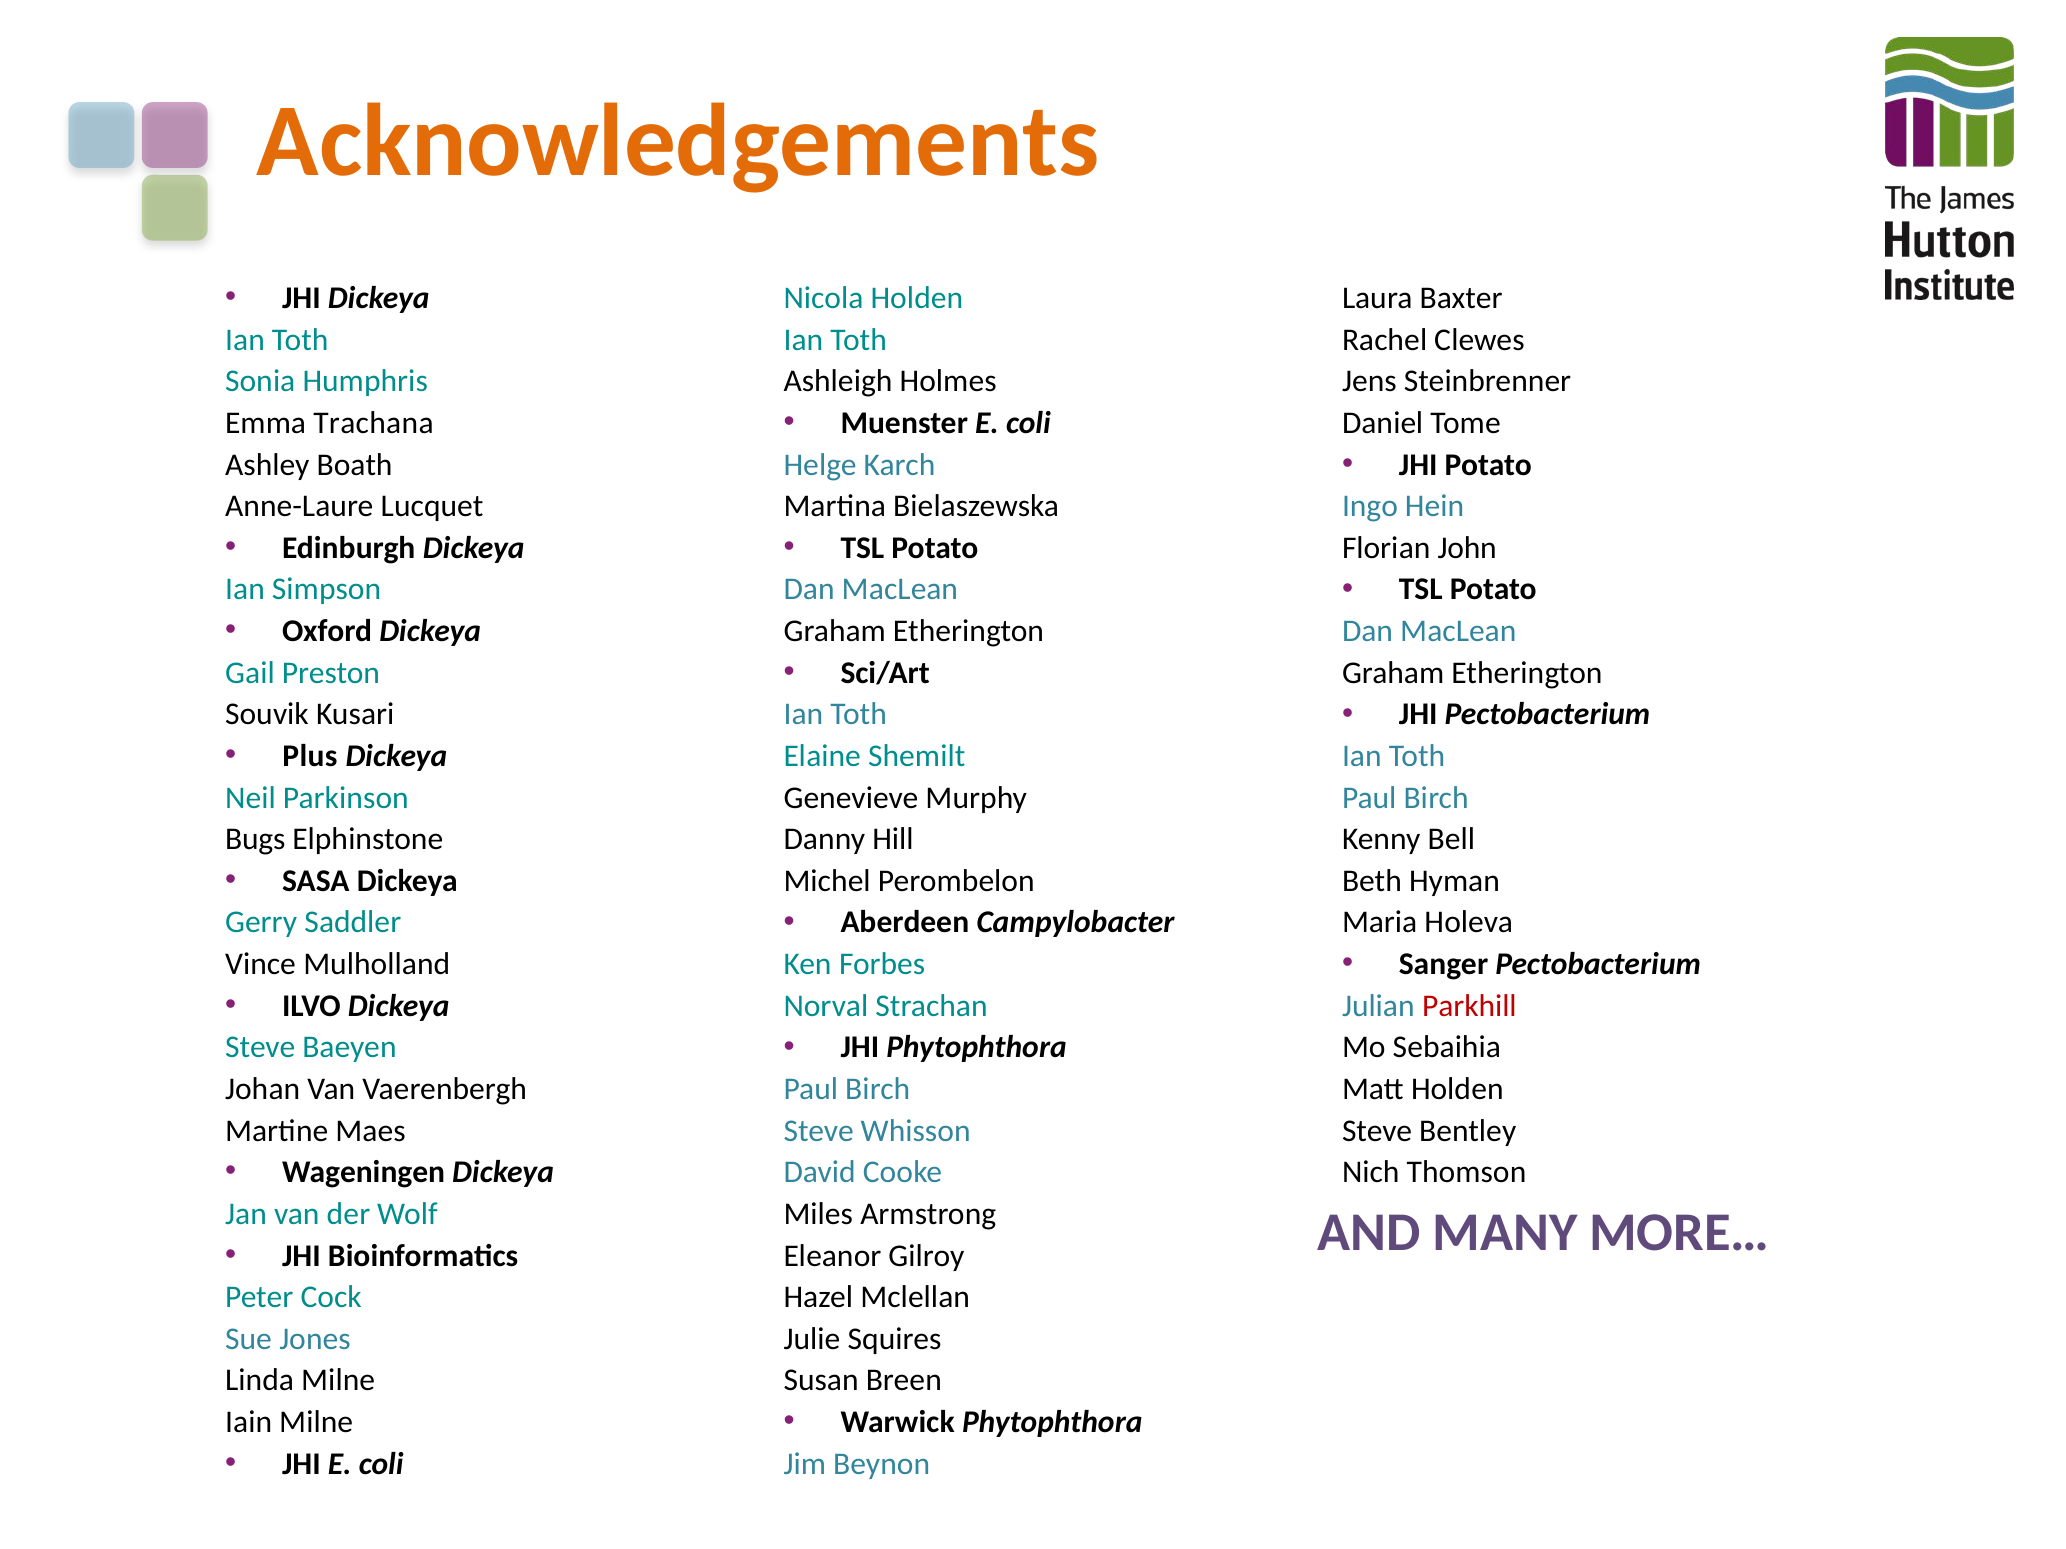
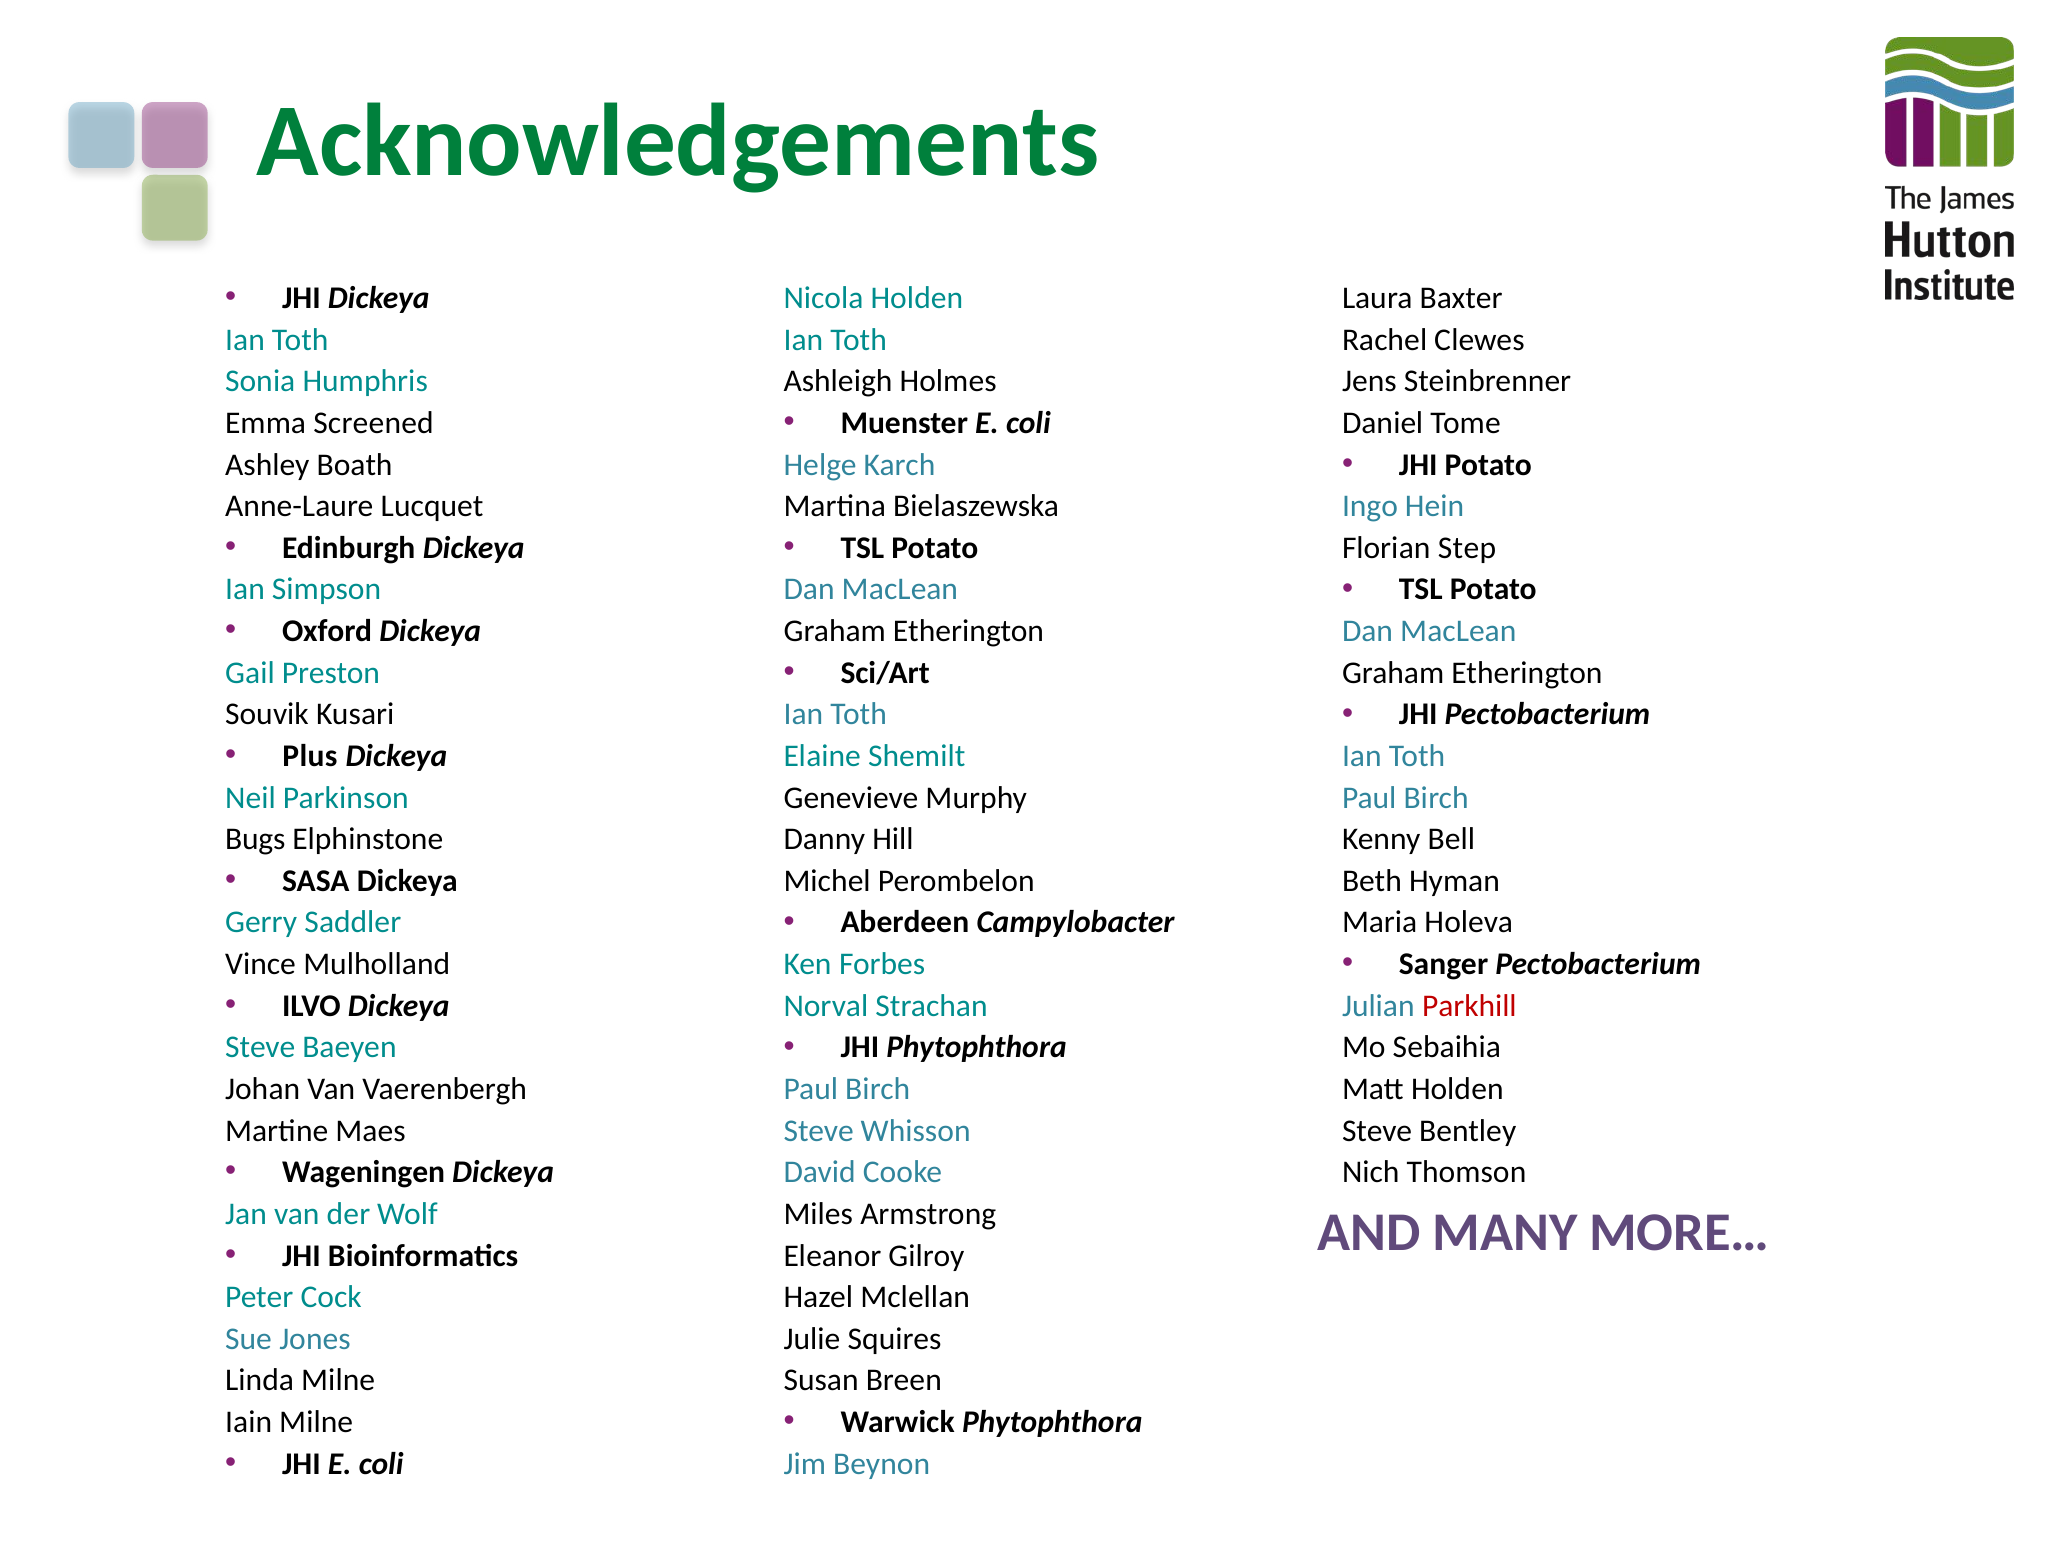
Acknowledgements colour: orange -> green (678, 142)
Trachana: Trachana -> Screened (374, 423)
John: John -> Step (1467, 548)
